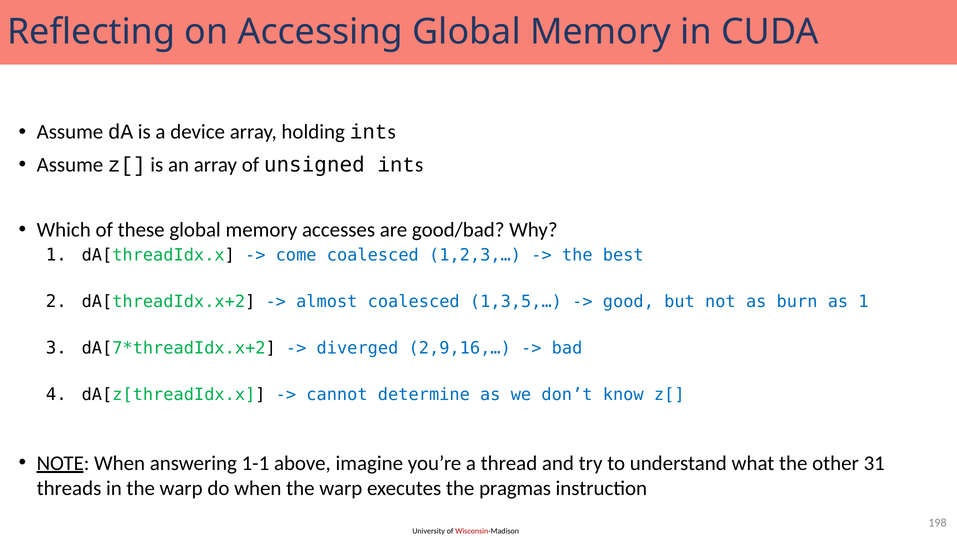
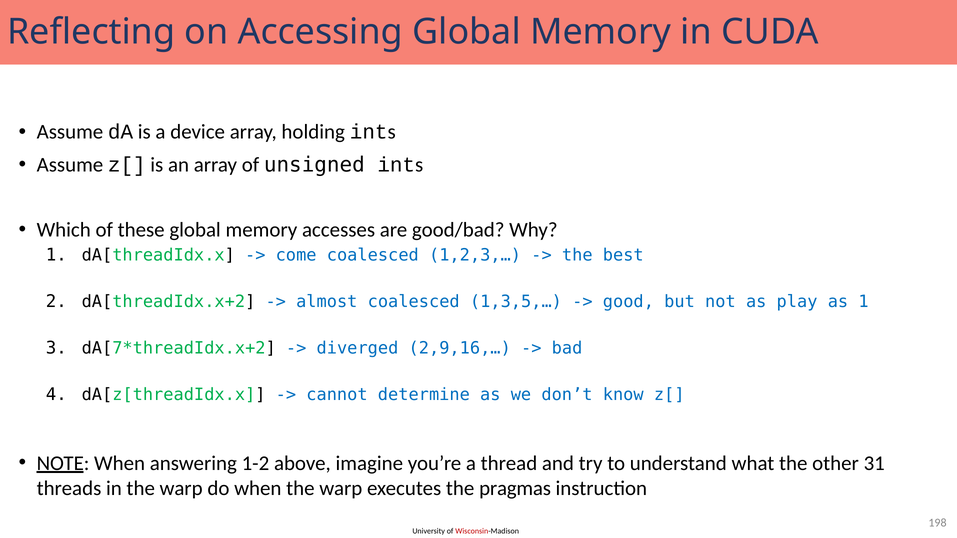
burn: burn -> play (797, 302)
1-1: 1-1 -> 1-2 (255, 463)
